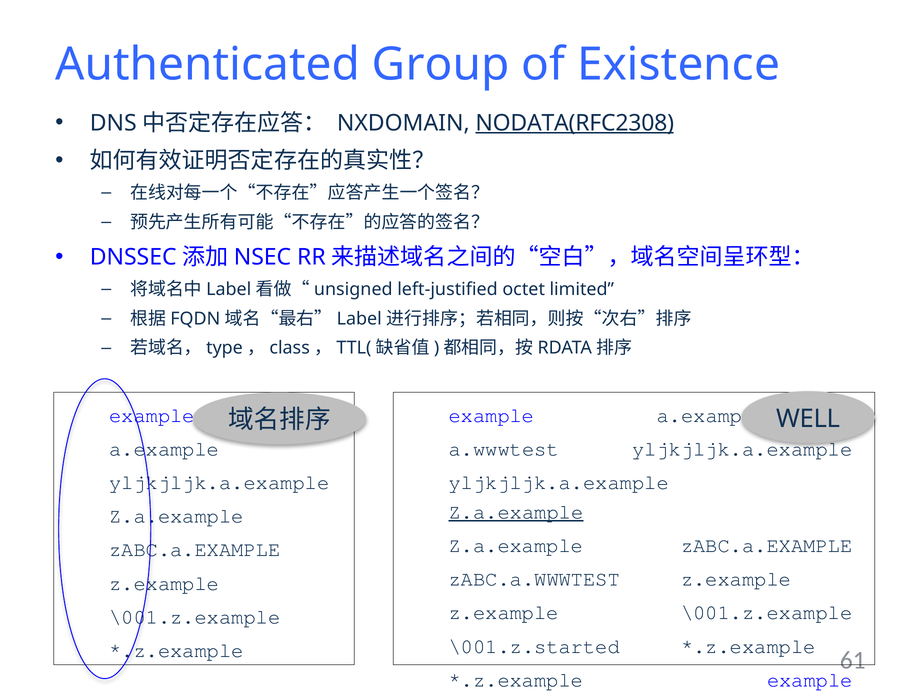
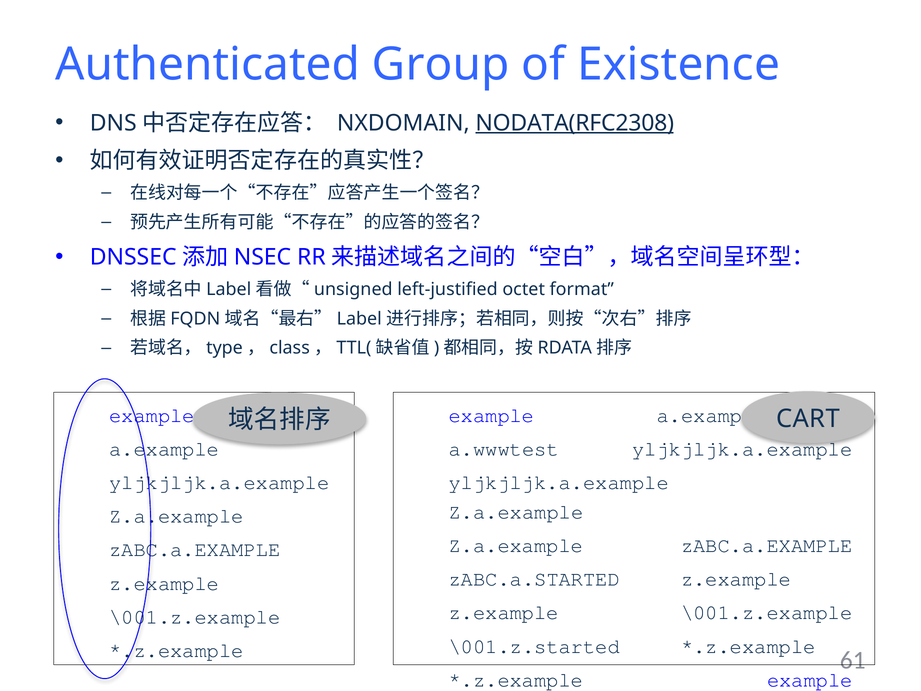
limited: limited -> format (582, 289)
WELL: WELL -> CART (808, 419)
Z.a.example underline: present -> none (516, 512)
zABC.a.WWWTEST: zABC.a.WWWTEST -> zABC.a.STARTED (534, 579)
